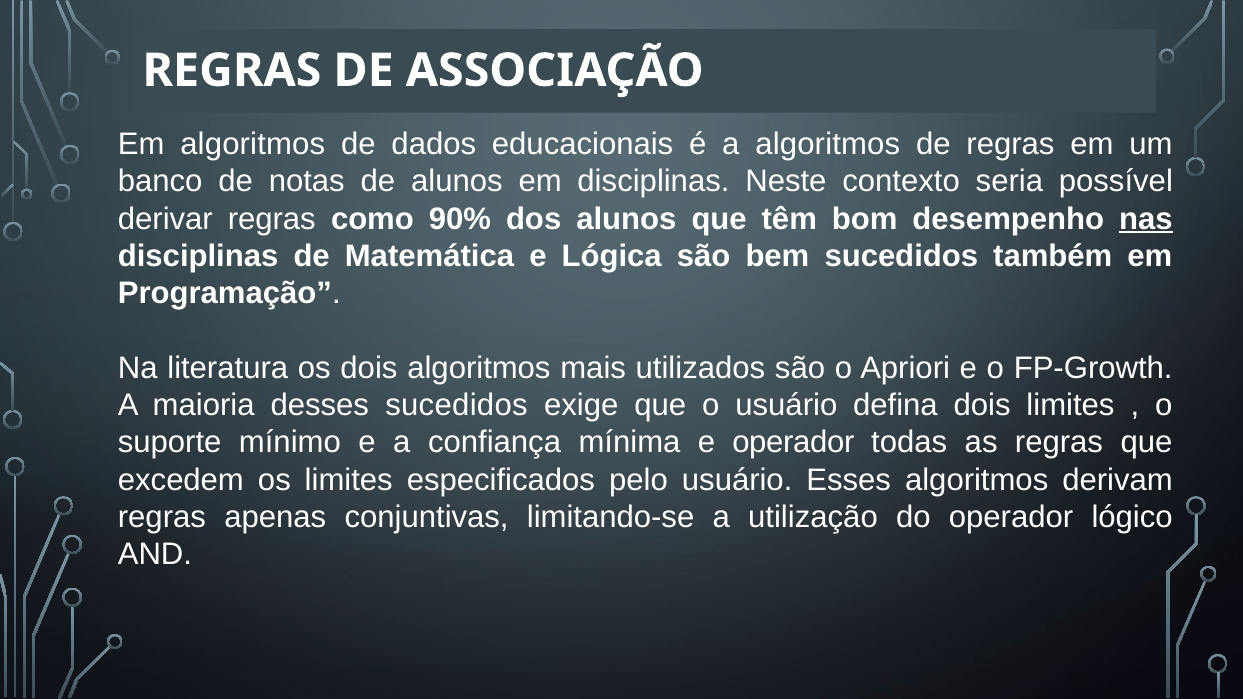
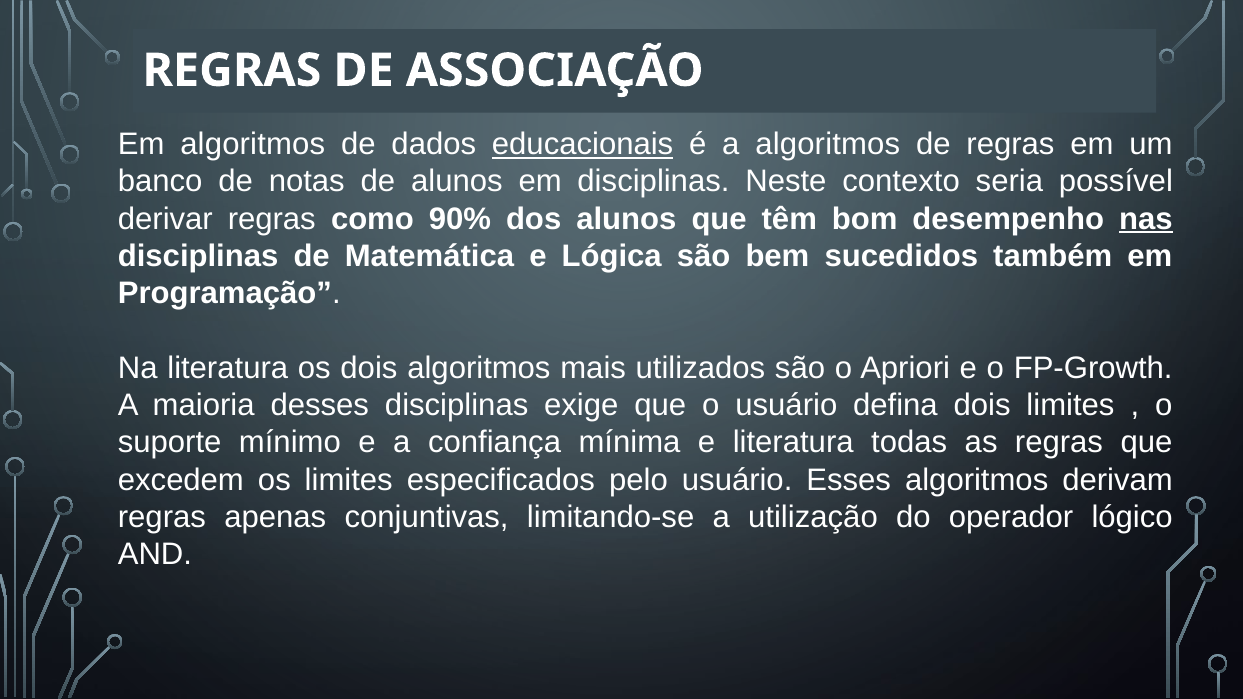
educacionais underline: none -> present (583, 144)
desses sucedidos: sucedidos -> disciplinas (457, 405)
e operador: operador -> literatura (793, 443)
